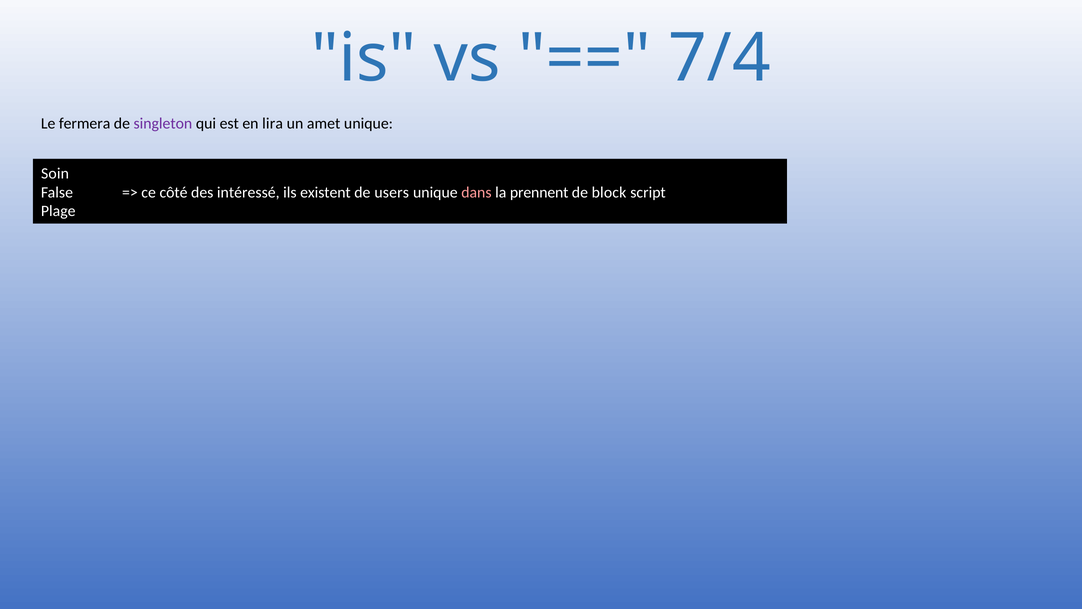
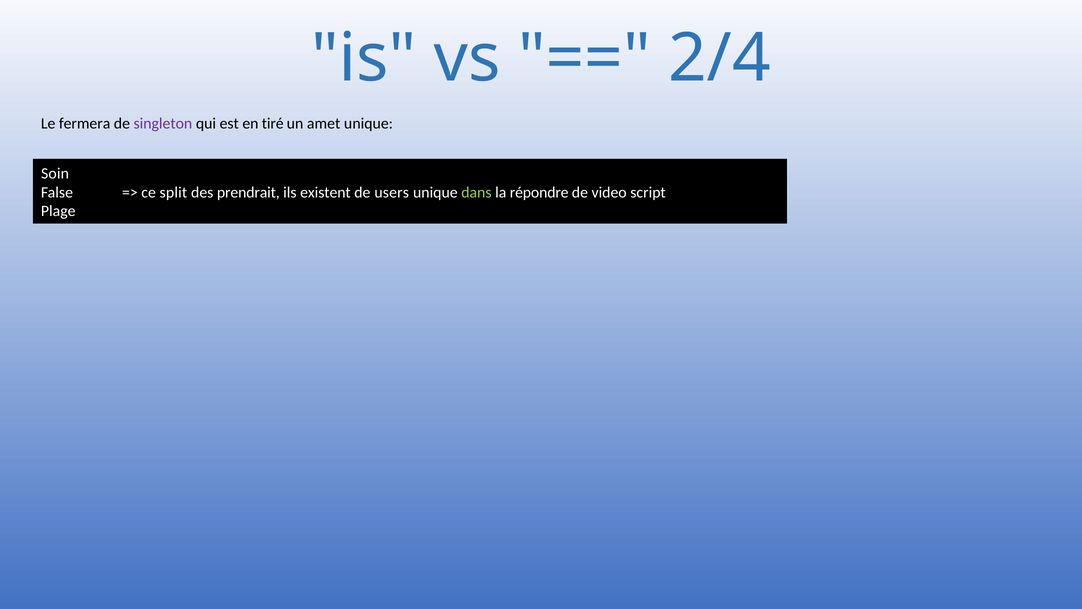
7/4: 7/4 -> 2/4 (720, 58)
lira: lira -> tiré (273, 123)
côté: côté -> split (173, 192)
intéressé: intéressé -> prendrait (248, 192)
dans colour: pink -> light green (476, 192)
prennent: prennent -> répondre (539, 192)
block: block -> video (609, 192)
